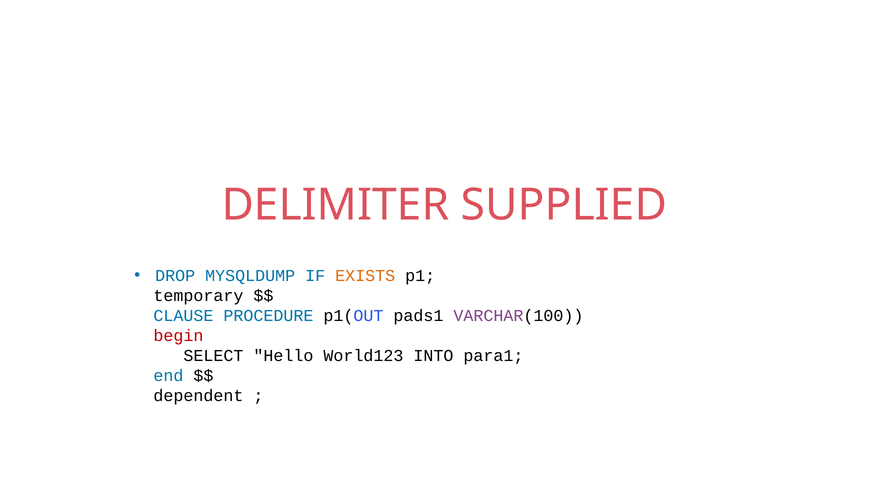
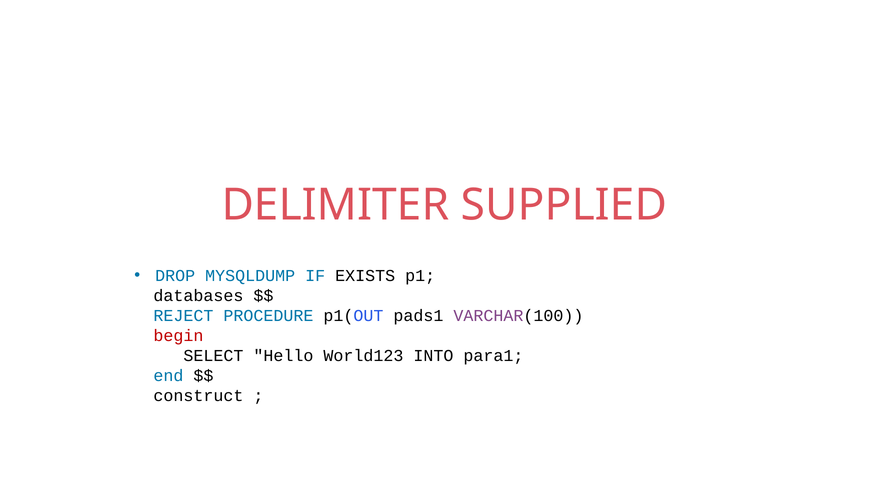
EXISTS colour: orange -> black (365, 276)
temporary: temporary -> databases (198, 296)
CLAUSE: CLAUSE -> REJECT (183, 316)
dependent: dependent -> construct (198, 396)
